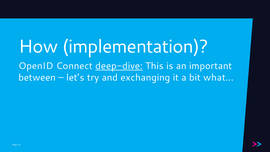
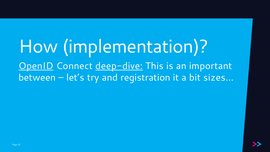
OpenID underline: none -> present (36, 66)
exchanging: exchanging -> registration (145, 77)
what…: what… -> sizes… (219, 77)
